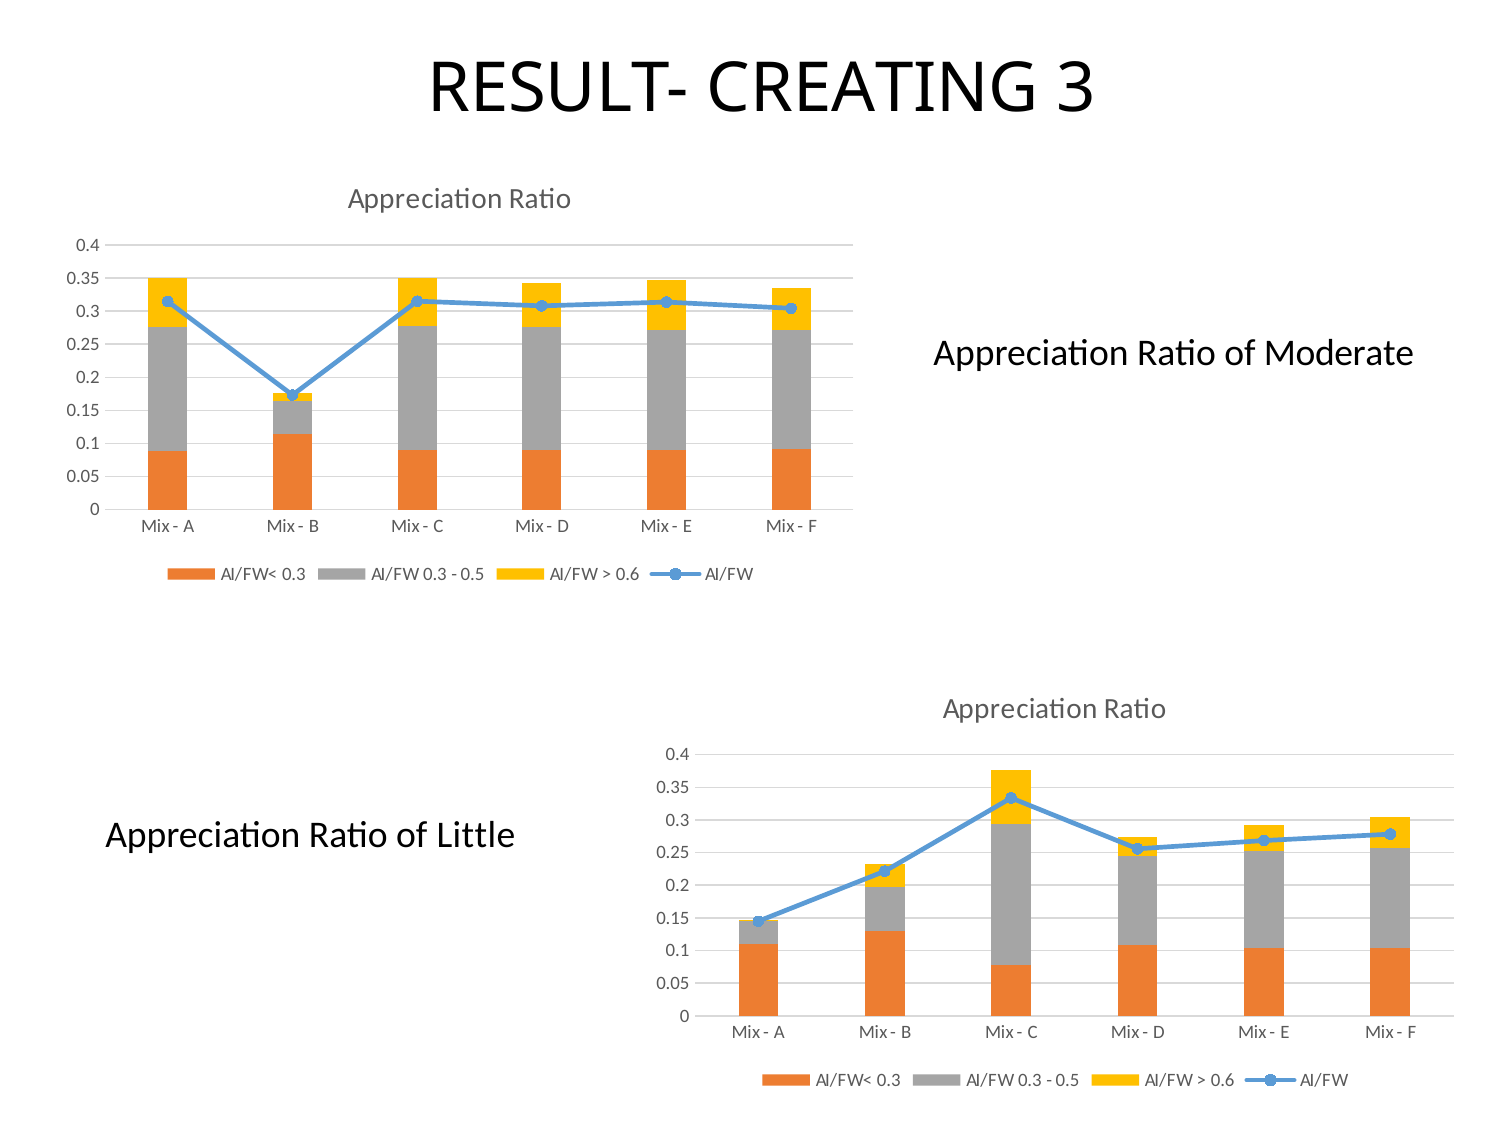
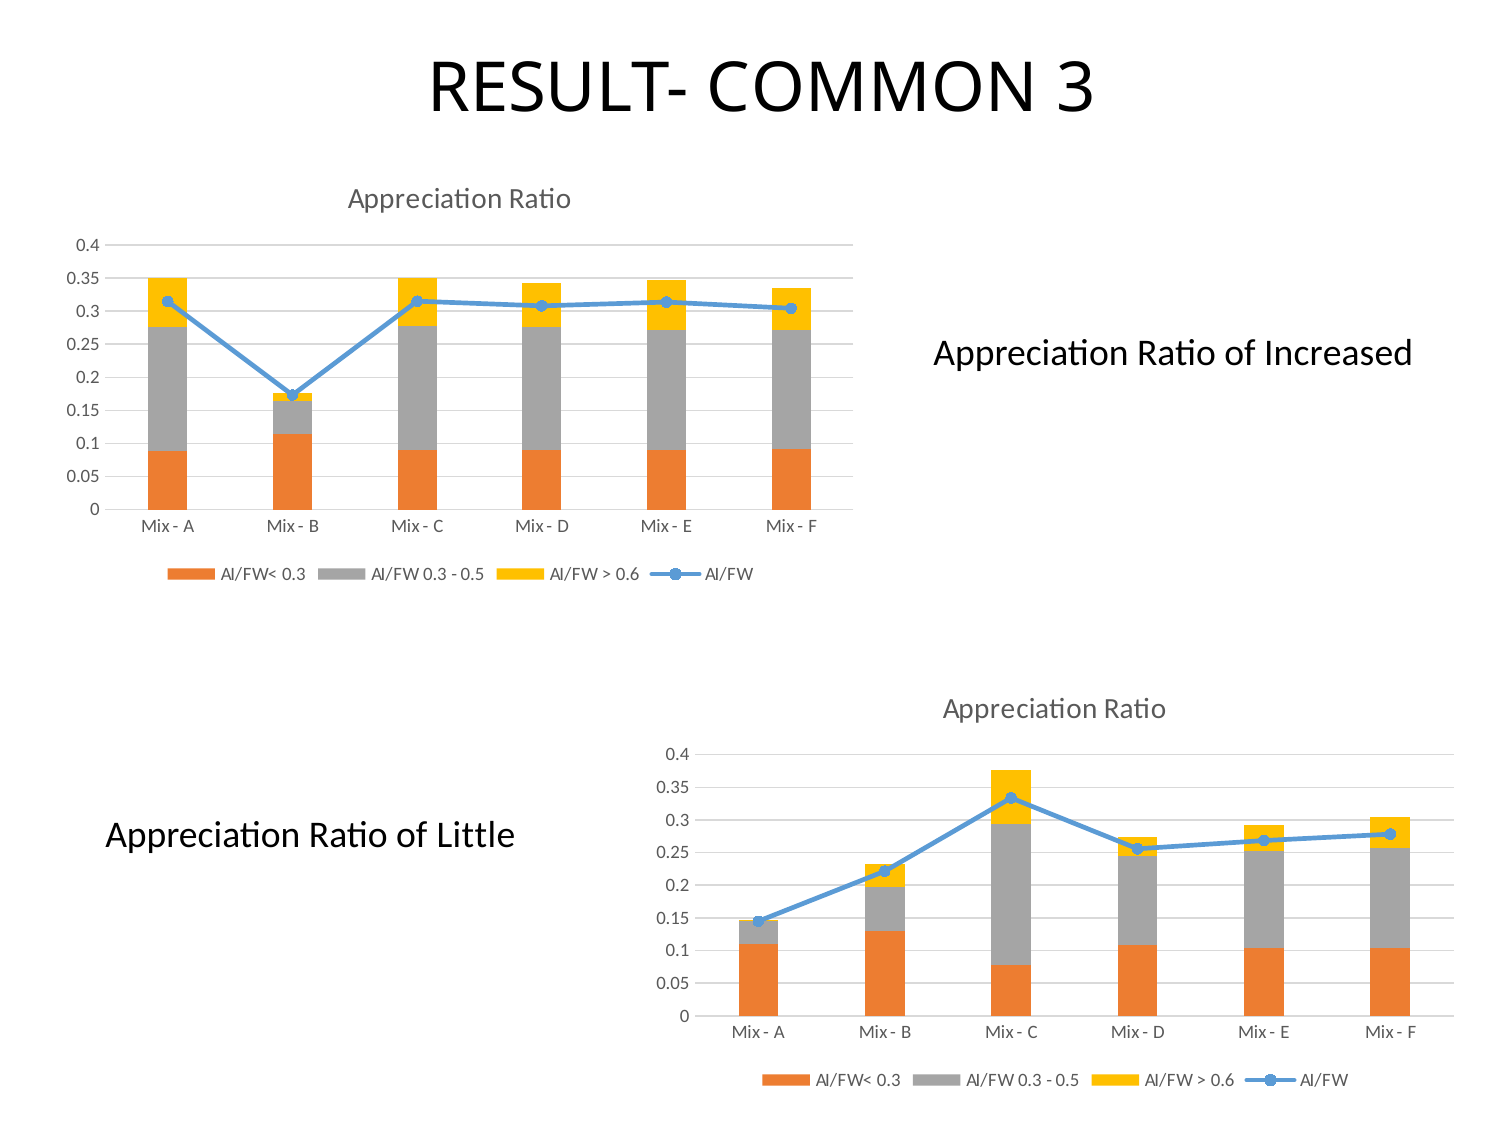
CREATING: CREATING -> COMMON (873, 89)
Moderate: Moderate -> Increased (1339, 353)
